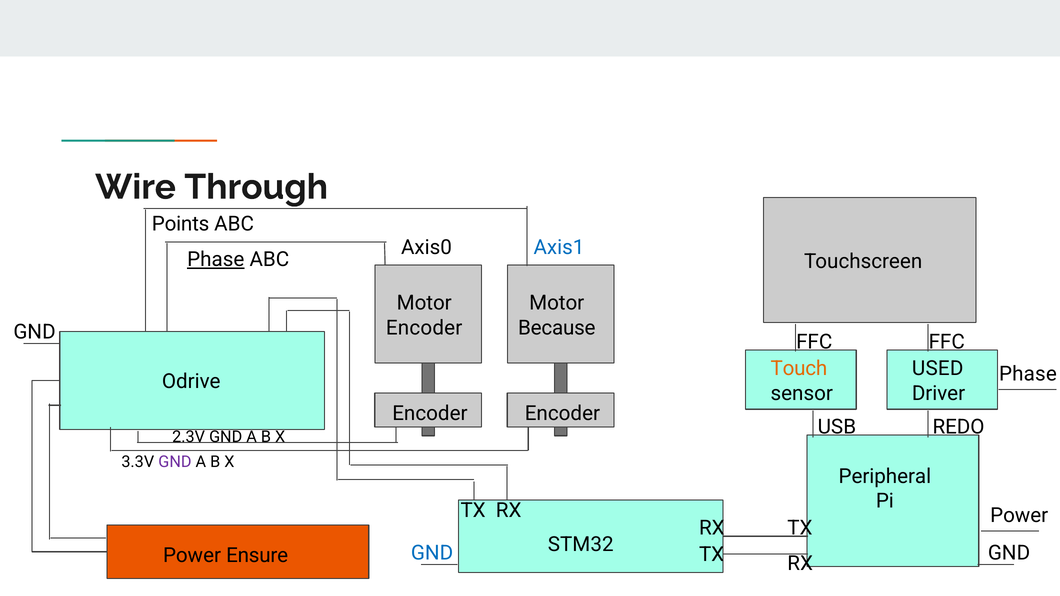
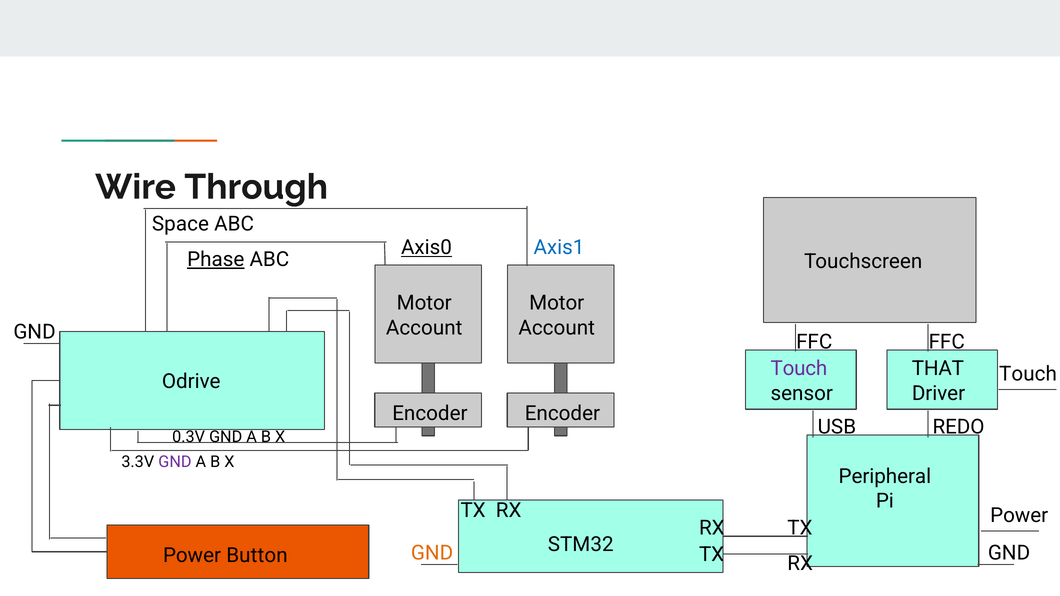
Points: Points -> Space (180, 224)
Axis0 underline: none -> present (426, 248)
Encoder: Encoder -> Account (424, 328)
Because: Because -> Account (557, 328)
Touch colour: orange -> purple (799, 369)
USED: USED -> THAT (938, 369)
Phase: Phase -> Touch (1028, 374)
2.3V: 2.3V -> 0.3V (189, 437)
GND colour: blue -> orange (432, 553)
Ensure: Ensure -> Button (257, 555)
